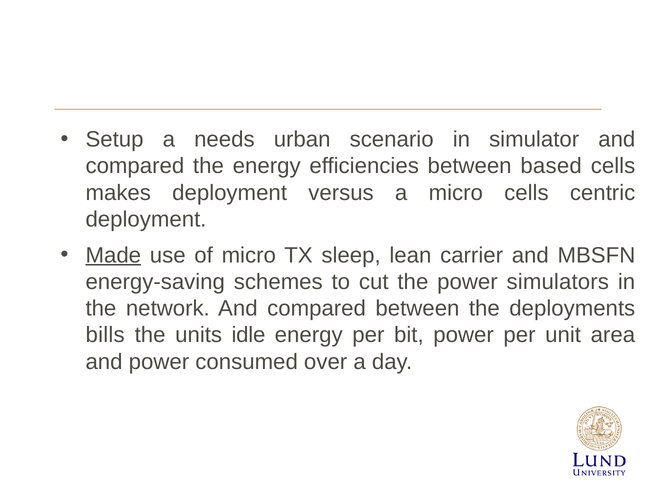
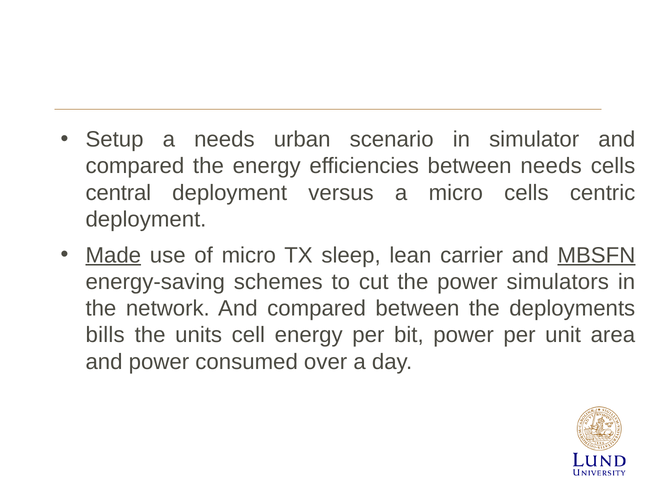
between based: based -> needs (551, 166)
makes: makes -> central (118, 193)
MBSFN underline: none -> present (596, 256)
idle: idle -> cell (248, 336)
